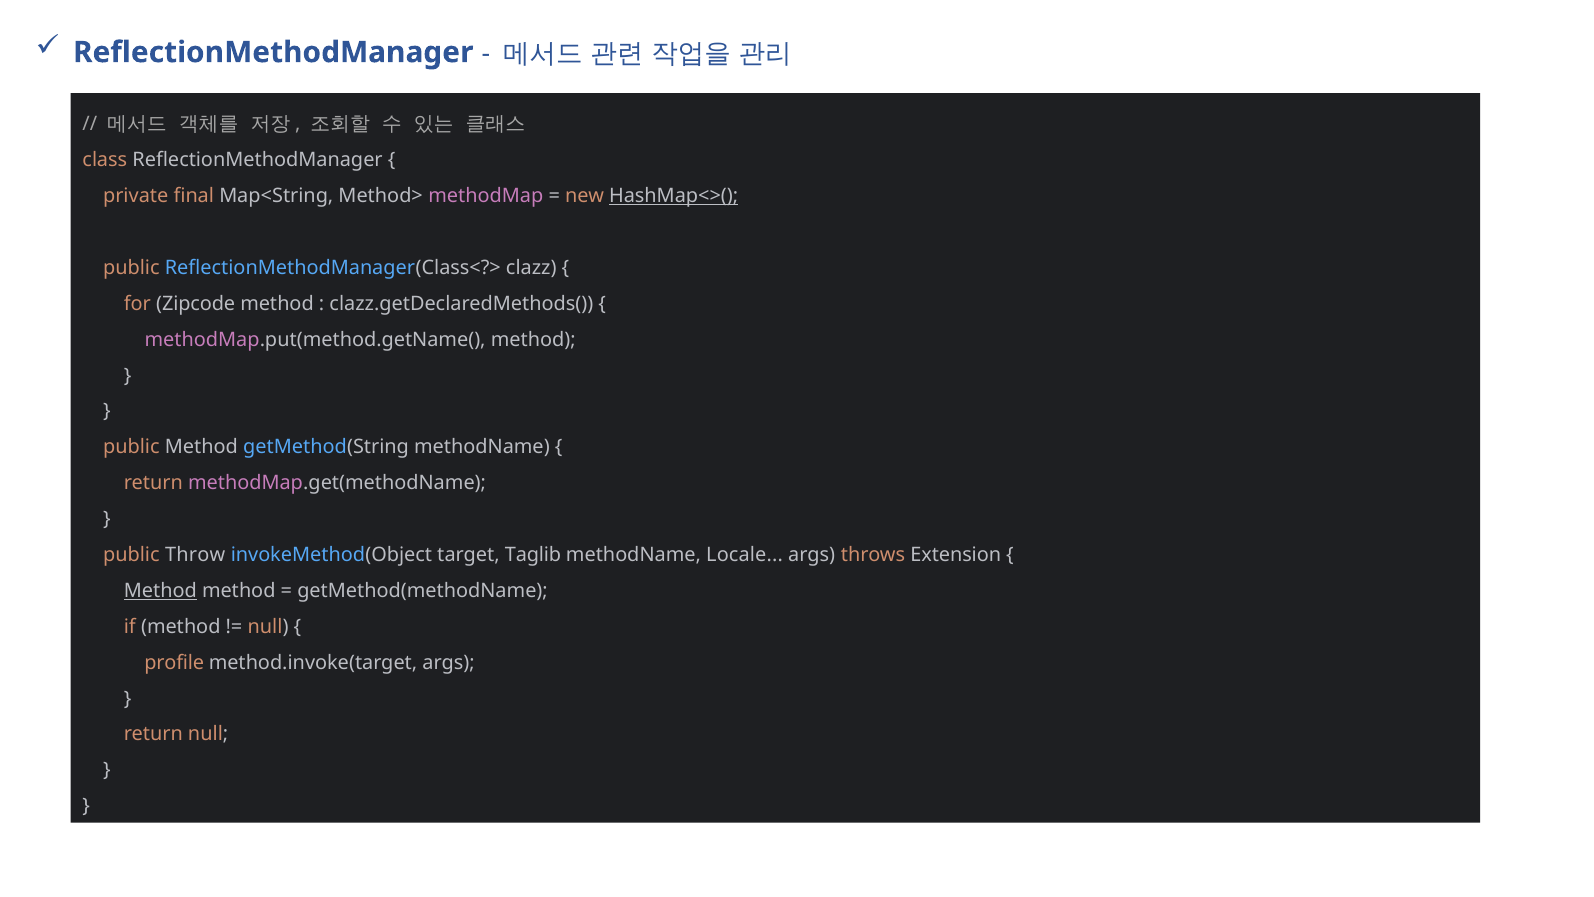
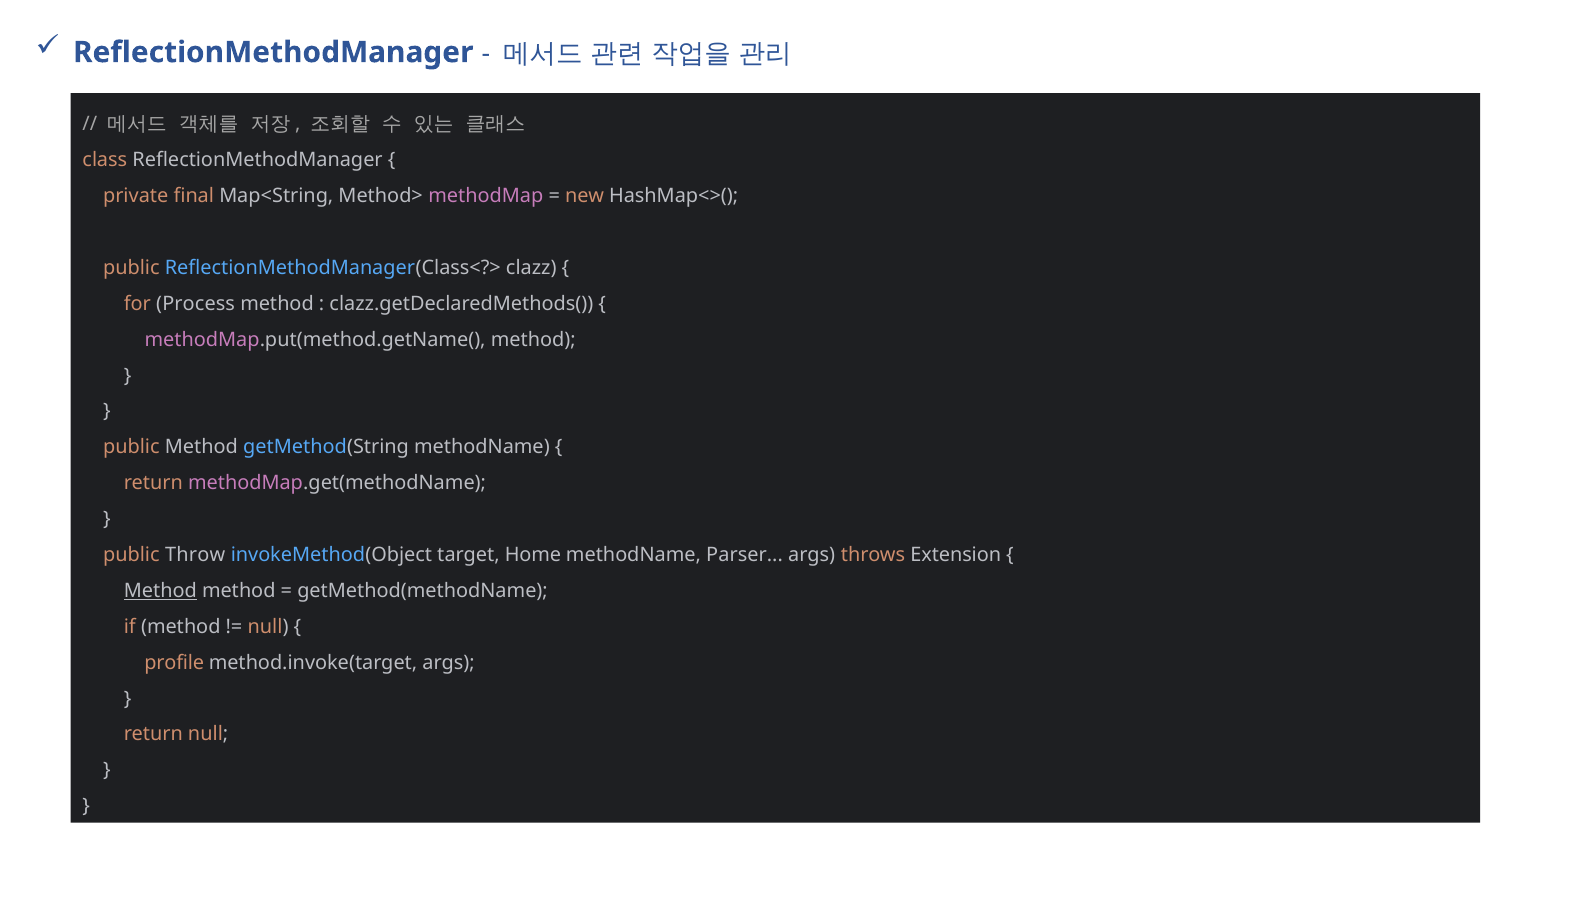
HashMap<>( underline: present -> none (674, 196)
Zipcode: Zipcode -> Process (196, 304)
Taglib: Taglib -> Home (533, 555)
Locale: Locale -> Parser (745, 555)
